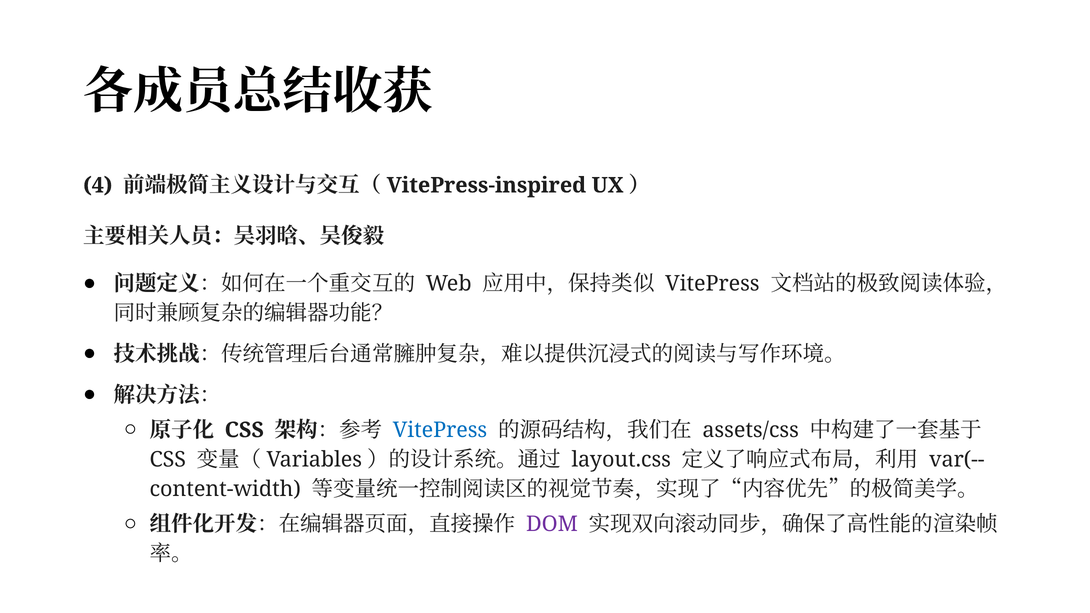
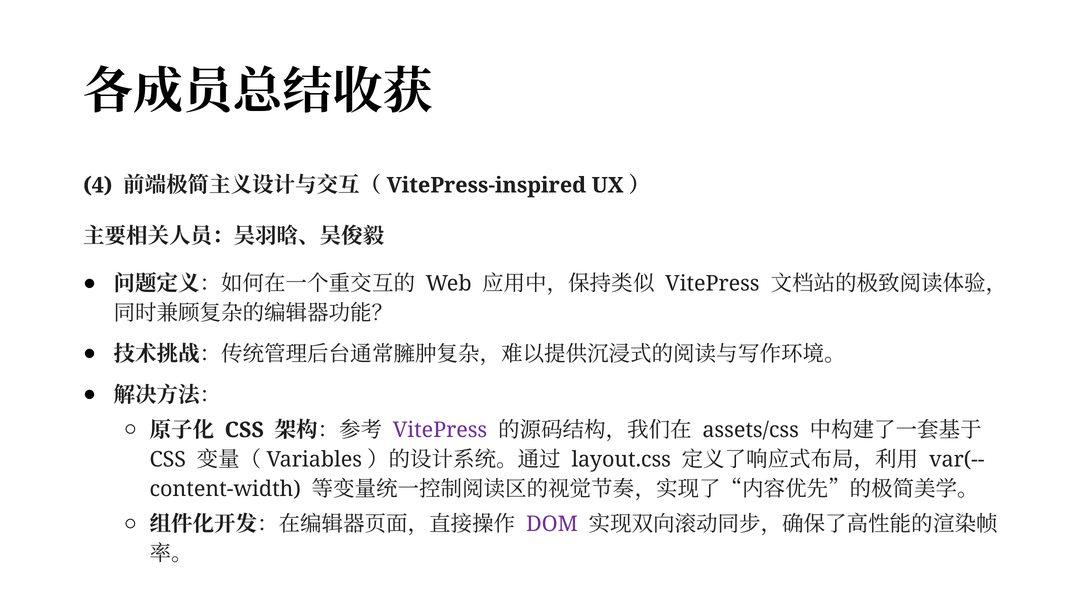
VitePress colour: blue -> purple (440, 430)
